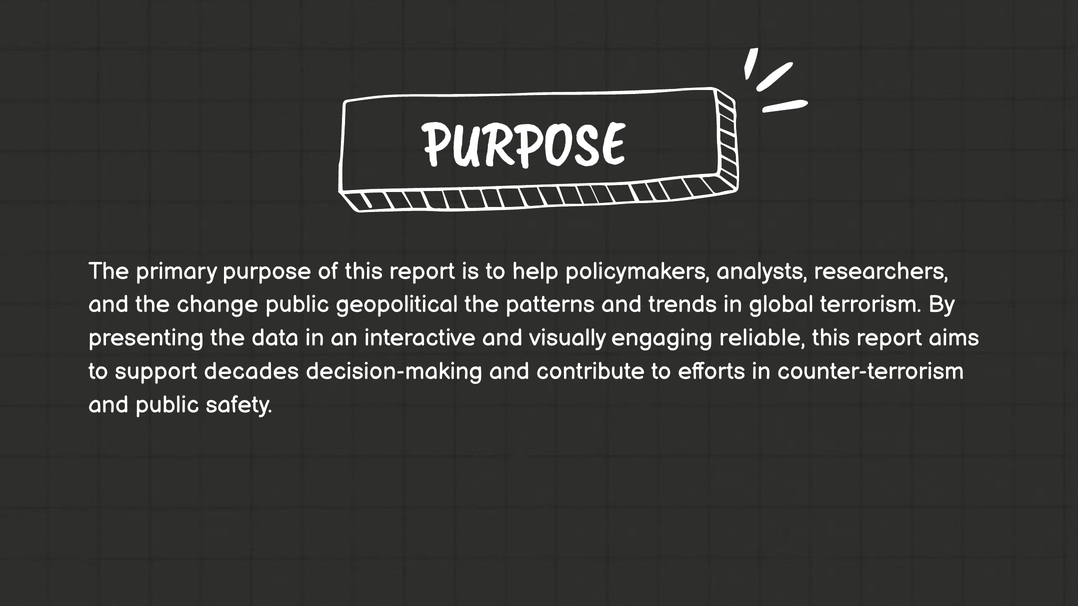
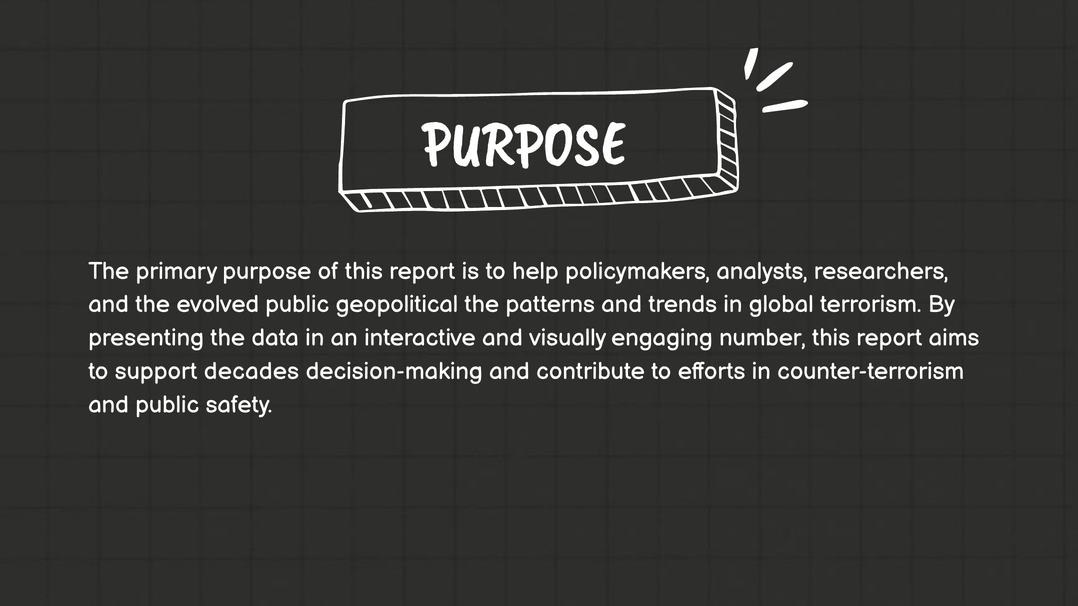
change: change -> evolved (218, 305)
reliable: reliable -> number (762, 338)
